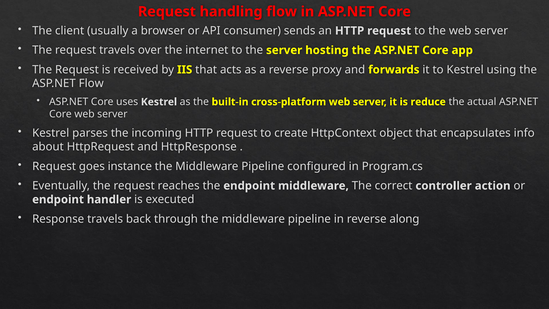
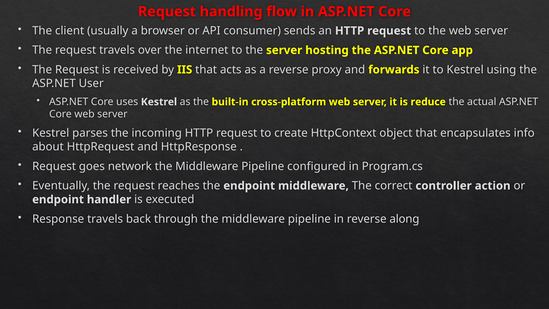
ASP.NET Flow: Flow -> User (91, 83)
instance: instance -> network (130, 166)
